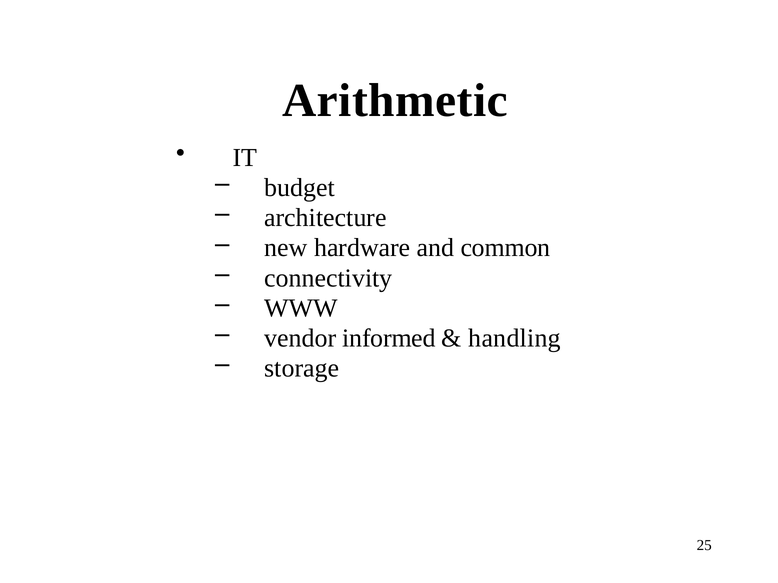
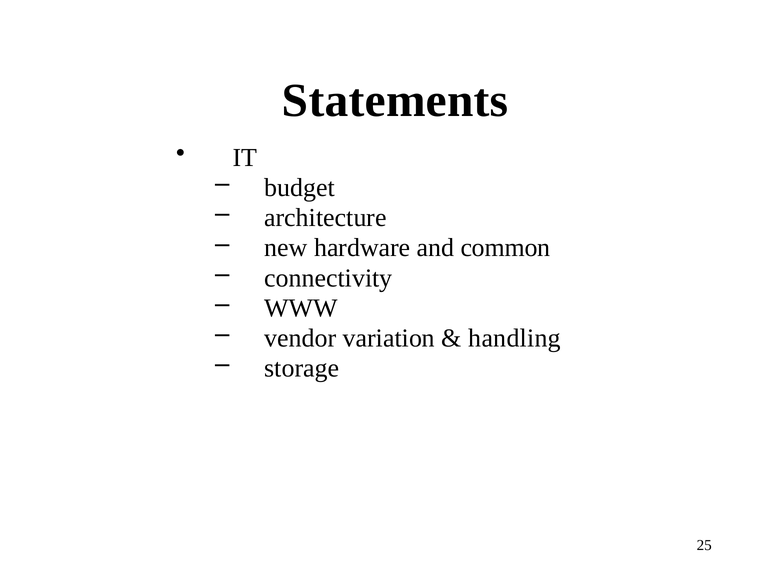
Arithmetic: Arithmetic -> Statements (395, 101)
informed: informed -> variation (389, 338)
